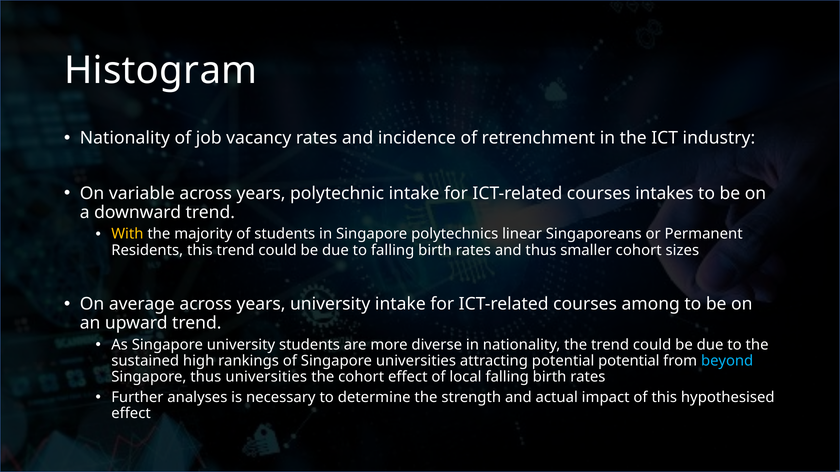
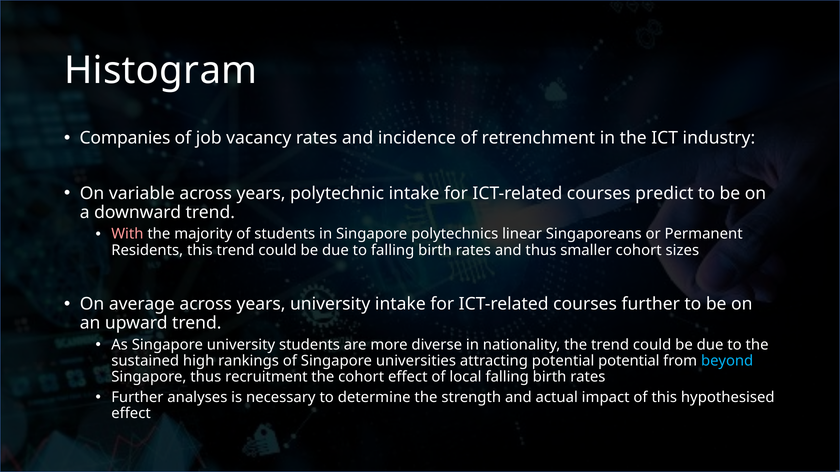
Nationality: Nationality -> Companies (125, 138)
intakes: intakes -> predict (664, 194)
With colour: yellow -> pink (127, 234)
courses among: among -> further (651, 304)
thus universities: universities -> recruitment (266, 377)
